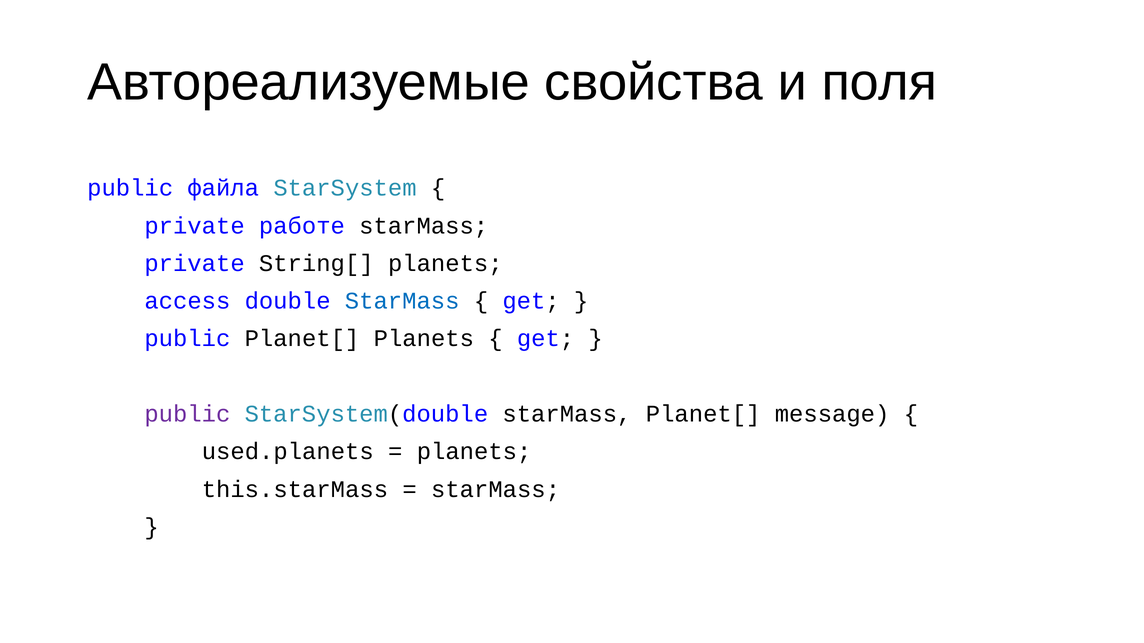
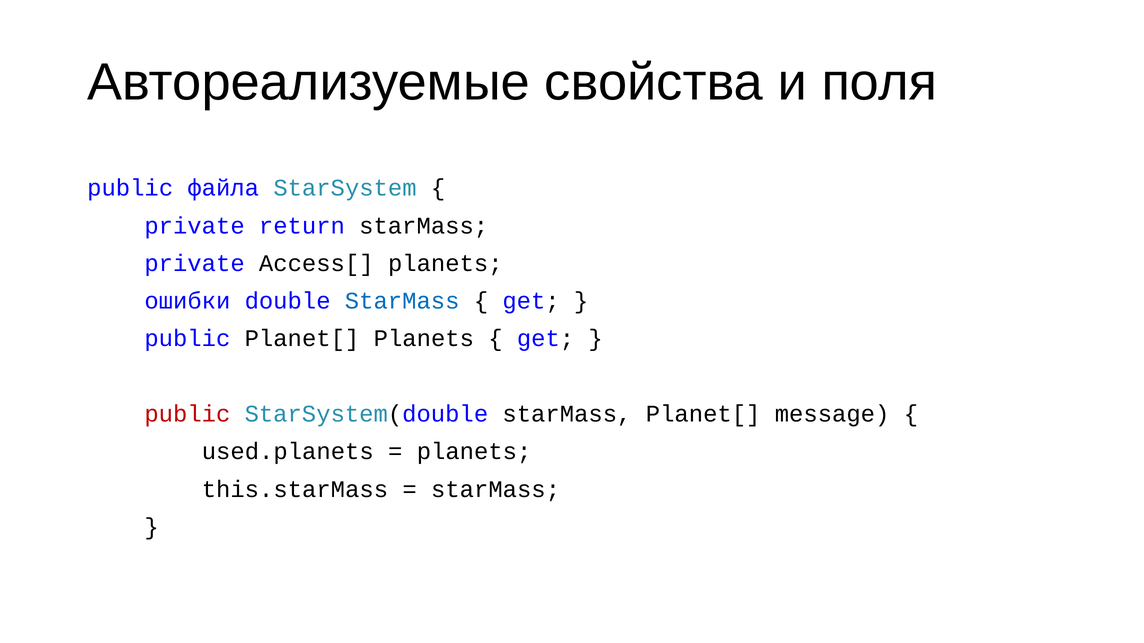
работе: работе -> return (302, 226)
String[: String[ -> Access[ (316, 264)
access: access -> ошибки (187, 301)
public colour: purple -> red (187, 414)
